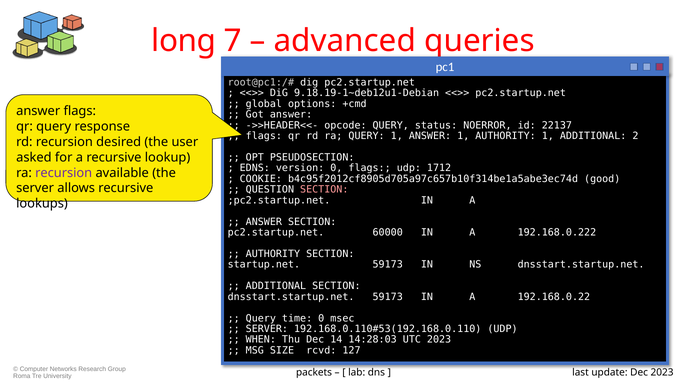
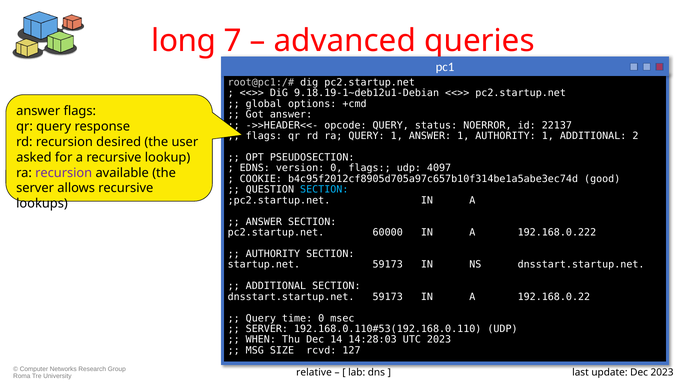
1712: 1712 -> 4097 (439, 168)
SECTION colour: pink -> light blue (324, 190)
packets: packets -> relative (314, 373)
